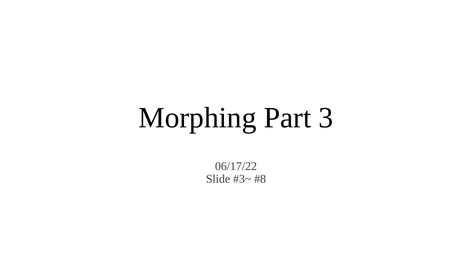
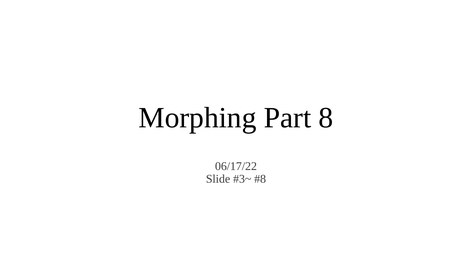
3: 3 -> 8 (326, 118)
